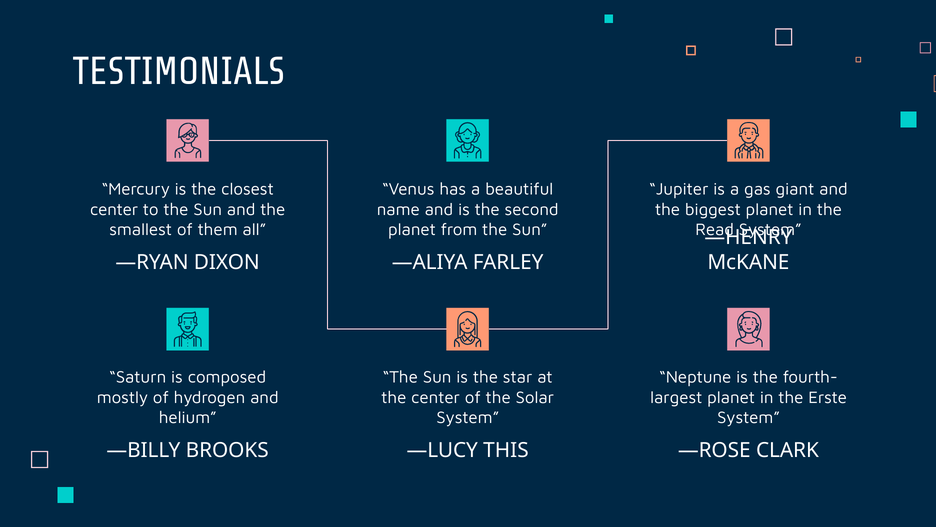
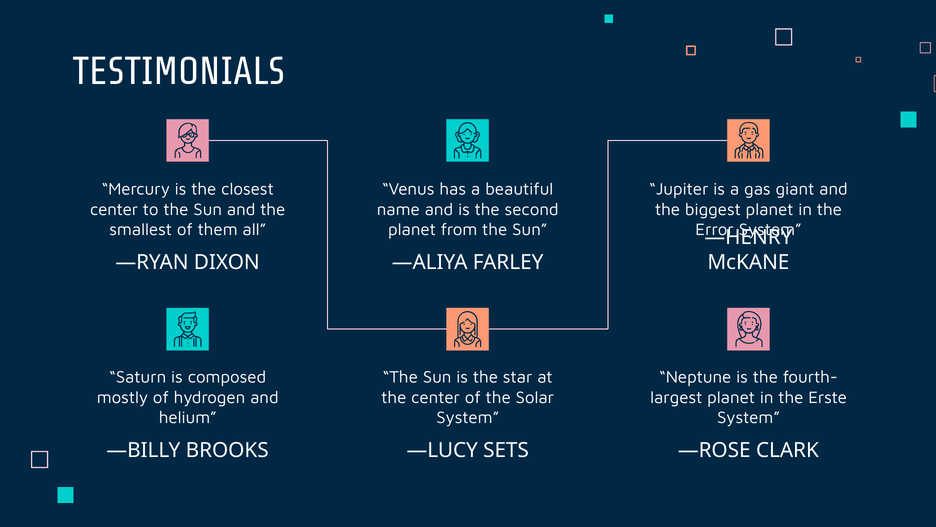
Read: Read -> Error (715, 230)
THIS: THIS -> SETS (506, 450)
